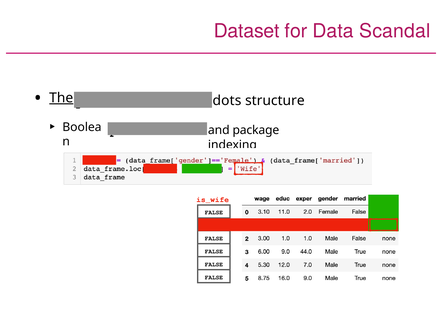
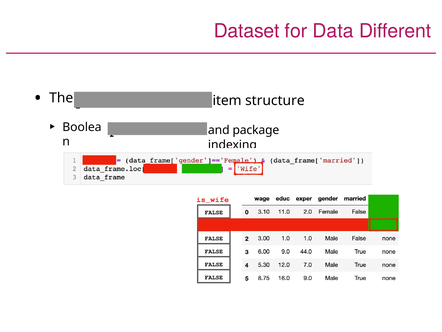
Scandal: Scandal -> Different (395, 31)
The underline: present -> none (61, 98)
dots: dots -> item (227, 100)
